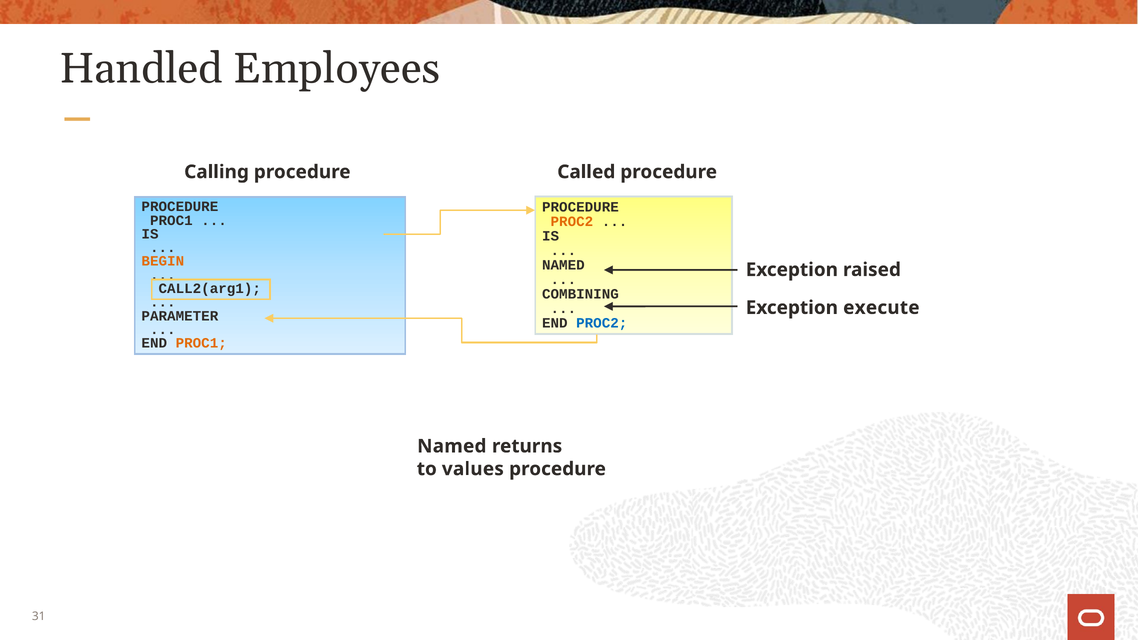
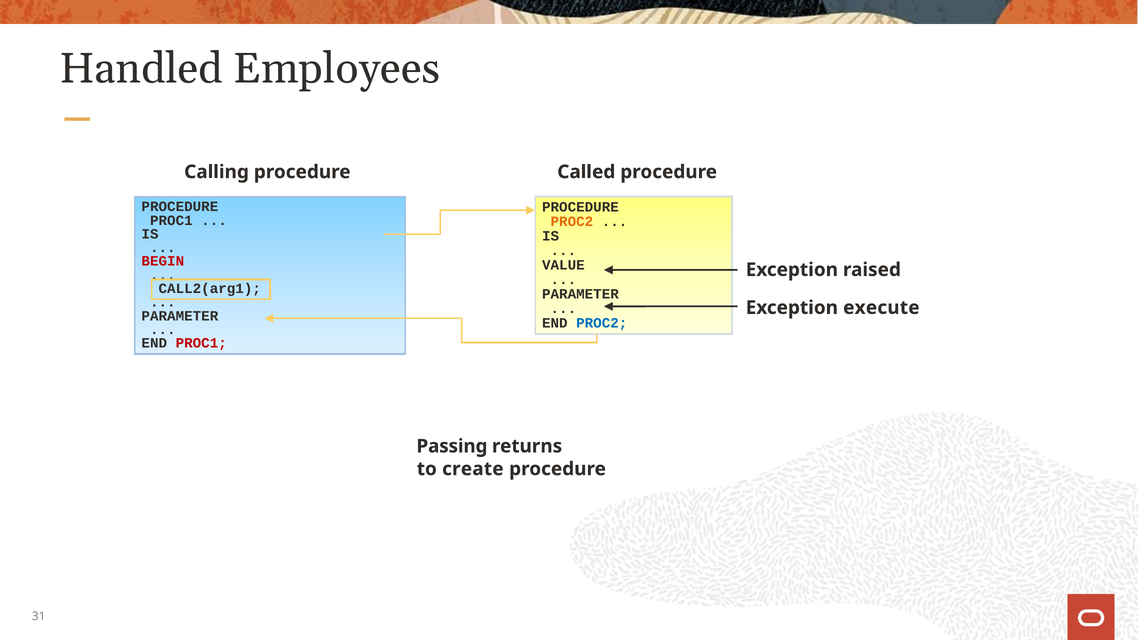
BEGIN colour: orange -> red (163, 261)
NAMED: NAMED -> VALUE (563, 265)
COMBINING: COMBINING -> PARAMETER (580, 294)
PROC1 colour: orange -> red (201, 343)
Named: Named -> Passing (452, 446)
values: values -> create (473, 469)
